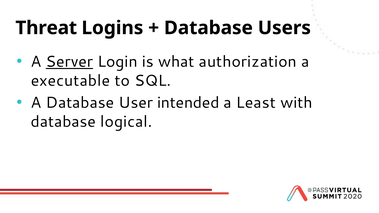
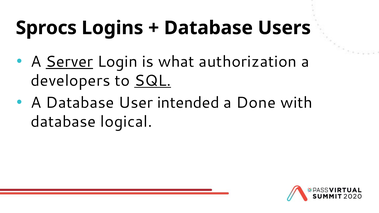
Threat: Threat -> Sprocs (46, 28)
executable: executable -> developers (71, 81)
SQL underline: none -> present (153, 81)
Least: Least -> Done (256, 103)
